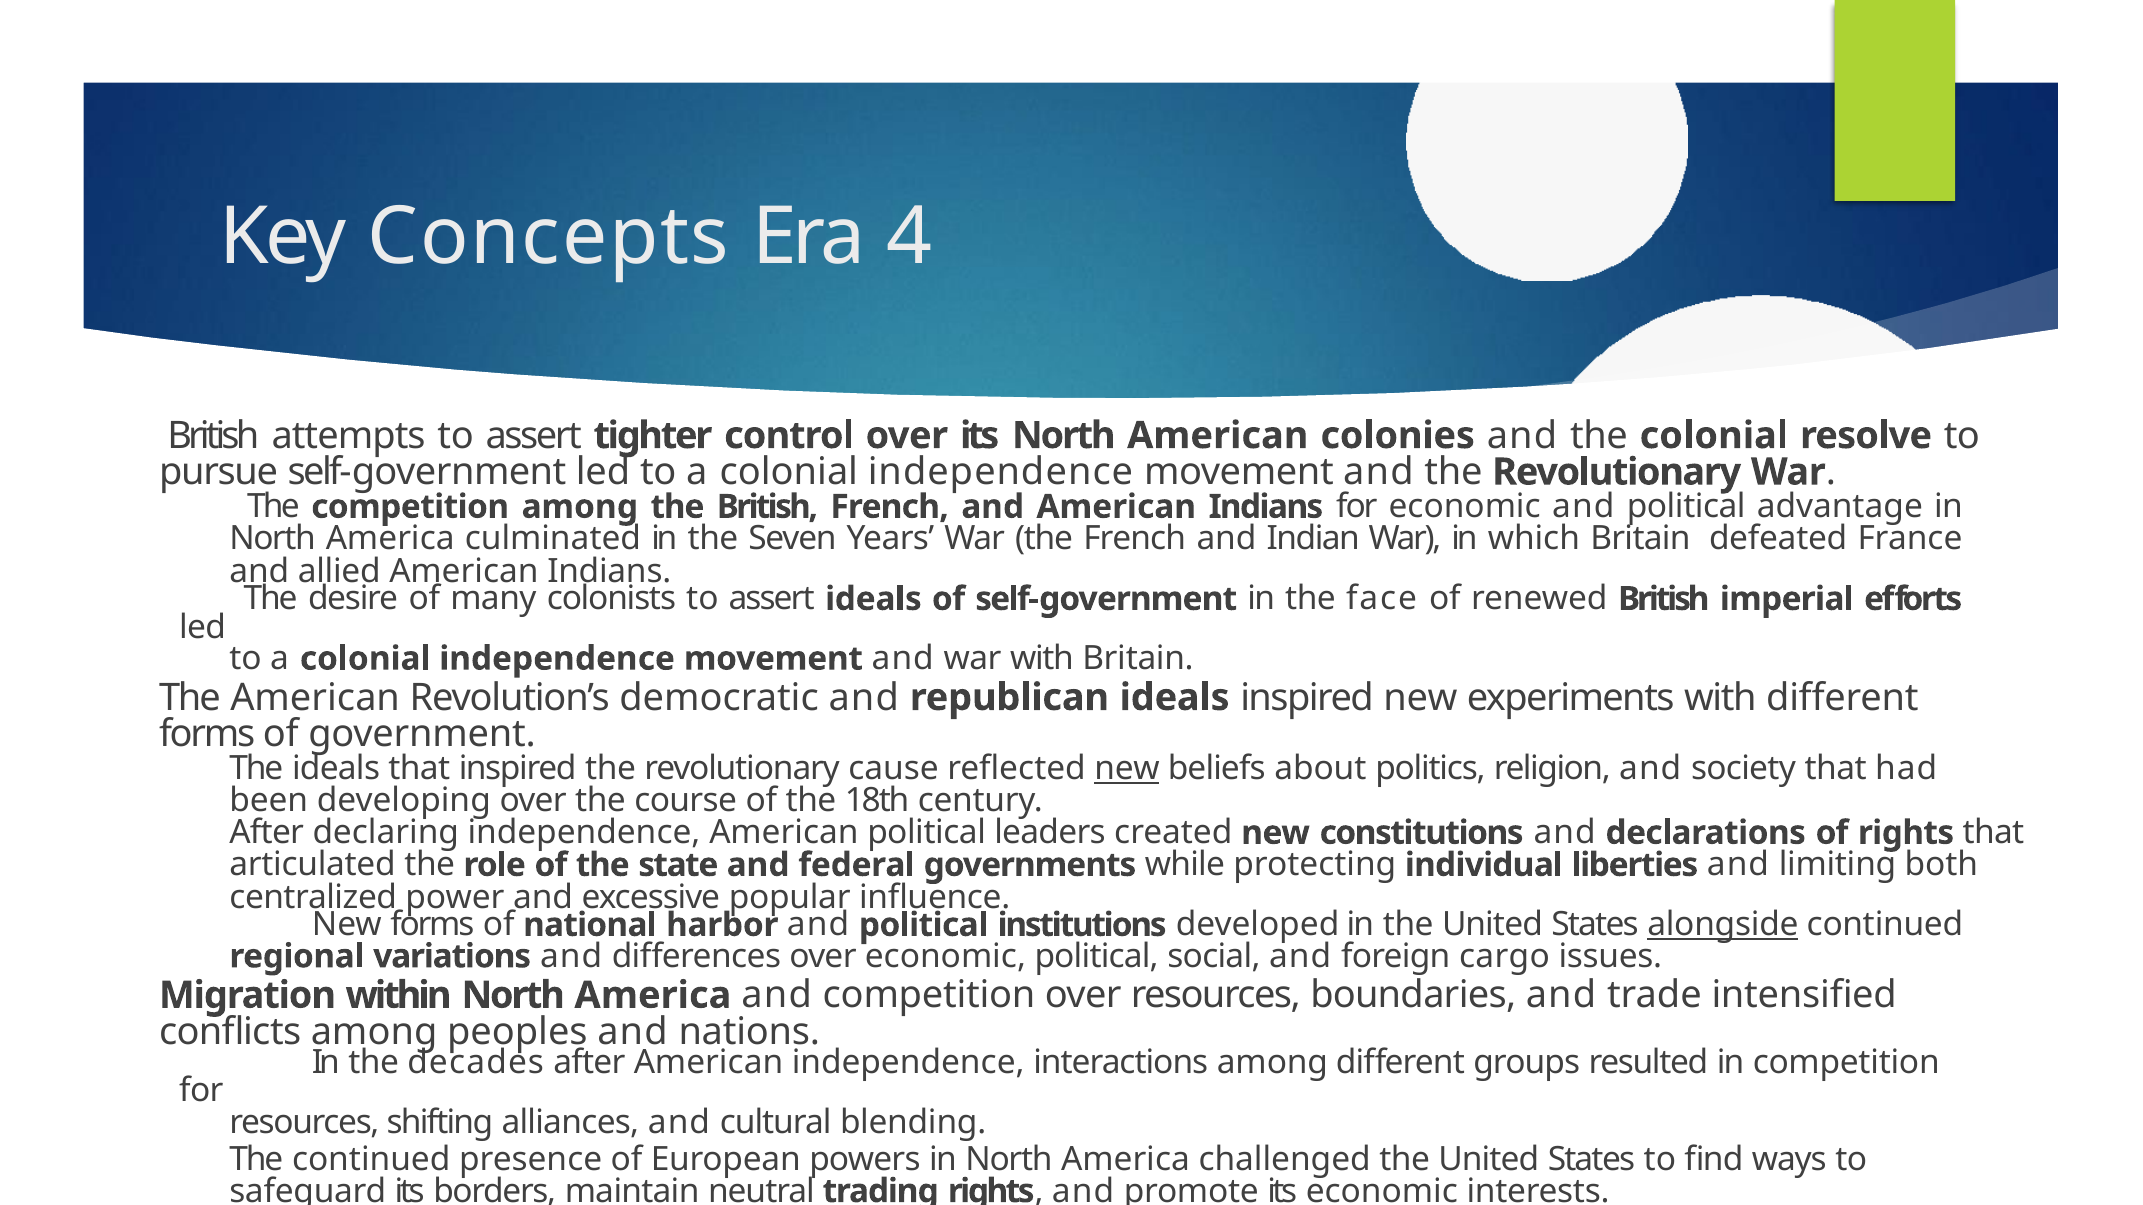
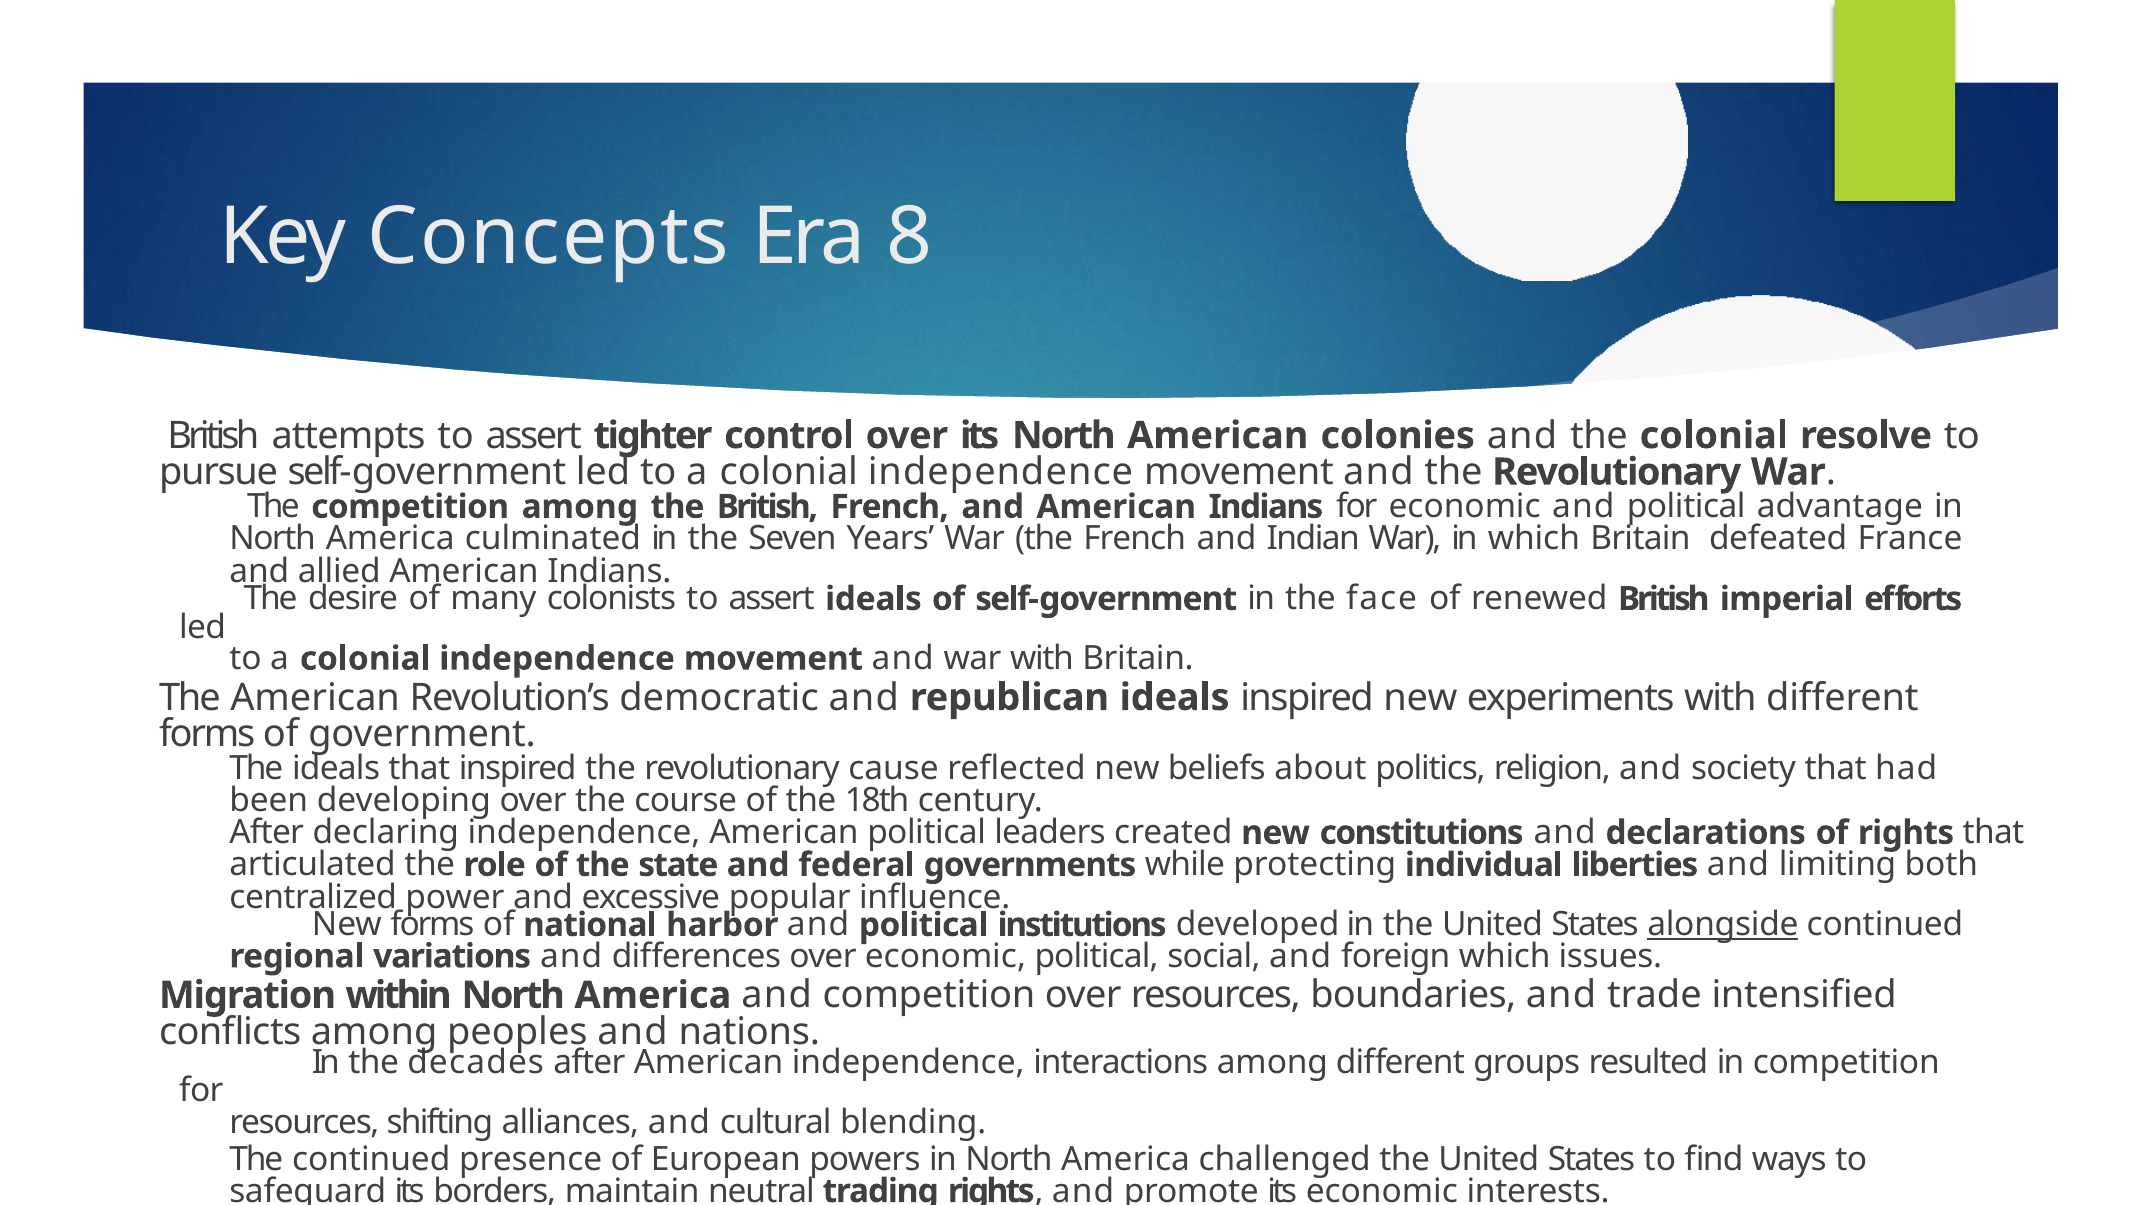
4: 4 -> 8 (909, 237)
new underline: present -> none (1127, 769)
foreign cargo: cargo -> which (1505, 957)
